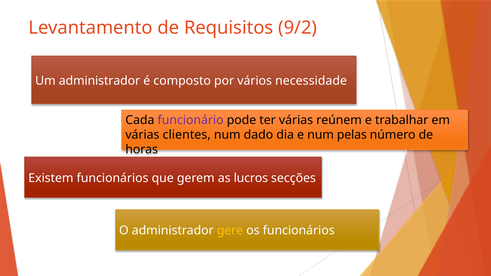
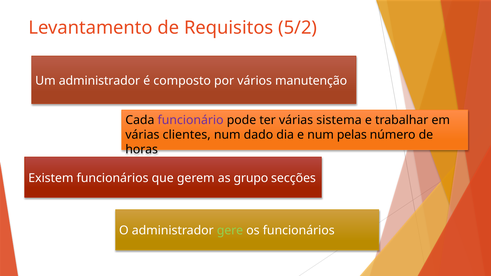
9/2: 9/2 -> 5/2 (298, 28)
necessidade: necessidade -> manutenção (311, 81)
reúnem: reúnem -> sistema (339, 120)
lucros: lucros -> grupo (251, 178)
gere colour: yellow -> light green (230, 231)
